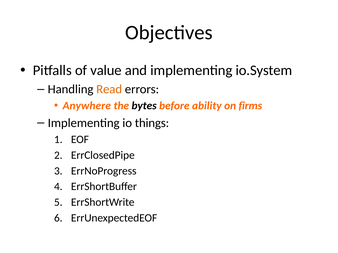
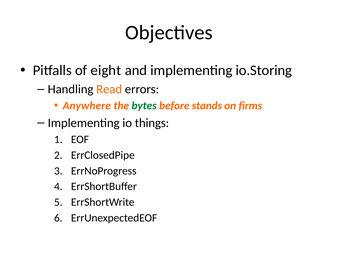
value: value -> eight (106, 71)
io.System: io.System -> io.Storing (264, 71)
bytes colour: black -> green (144, 106)
ability: ability -> stands (207, 106)
